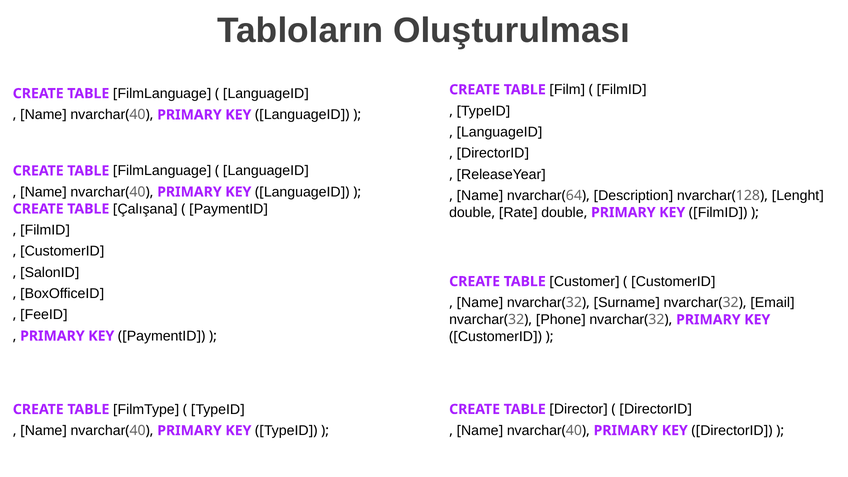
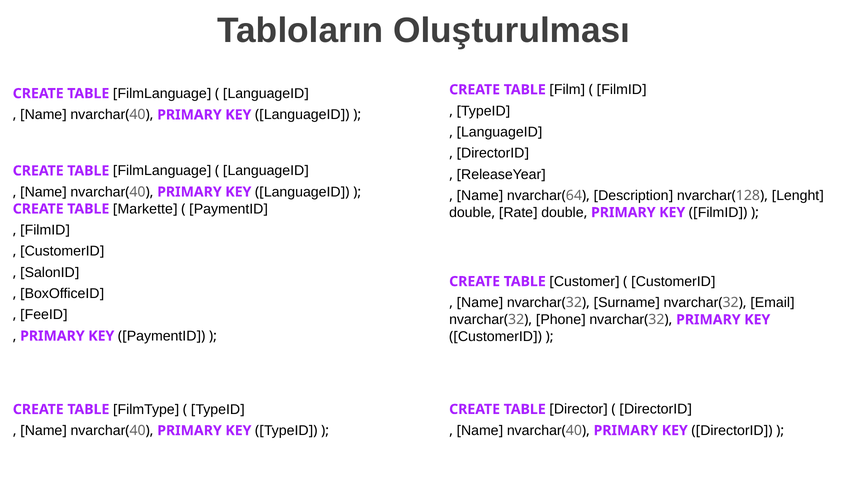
Çalışana: Çalışana -> Markette (145, 209)
